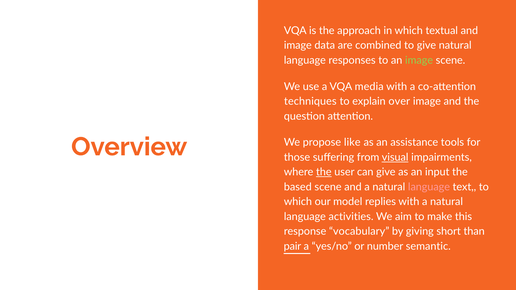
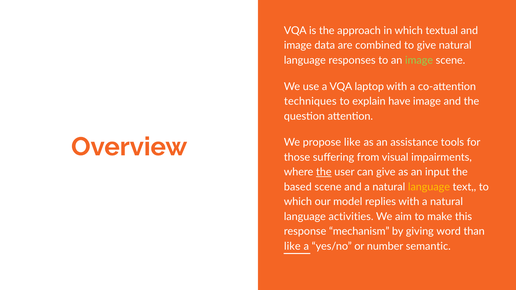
media: media -> laptop (369, 87)
over: over -> have (399, 101)
visual underline: present -> none (395, 157)
language colour: pink -> yellow (429, 187)
vocabulary: vocabulary -> mechanism (359, 232)
short: short -> word (449, 232)
pair: pair -> like (292, 246)
